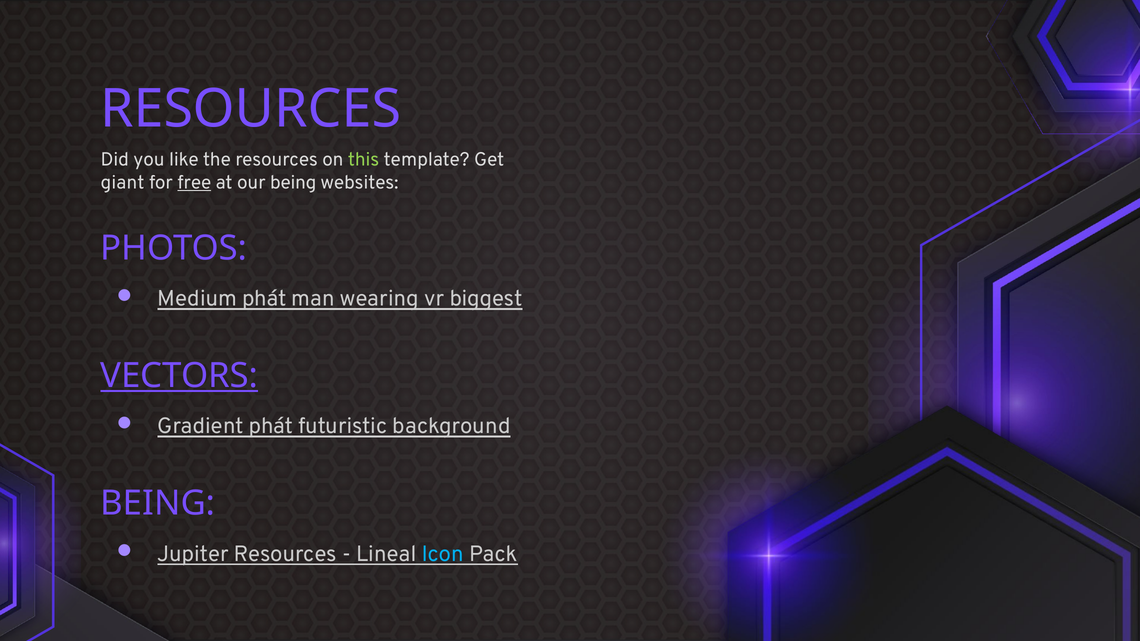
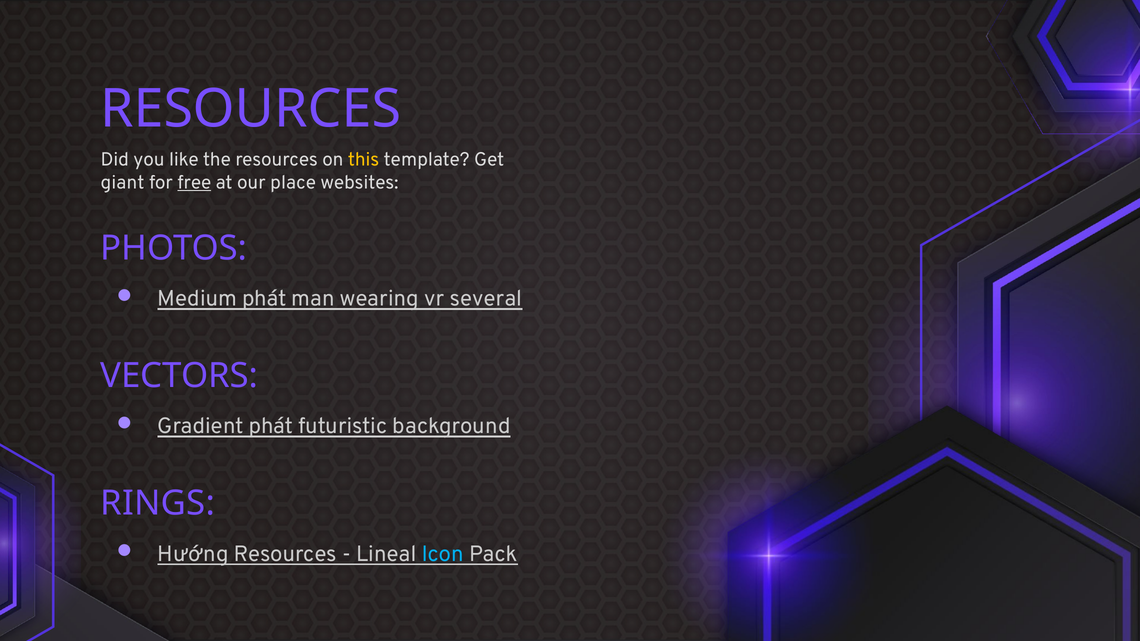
this colour: light green -> yellow (364, 160)
our being: being -> place (293, 183)
biggest: biggest -> several (486, 299)
VECTORS underline: present -> none (179, 376)
BEING: BEING -> RINGS (158, 504)
Jupiter: Jupiter -> Hướng (193, 554)
